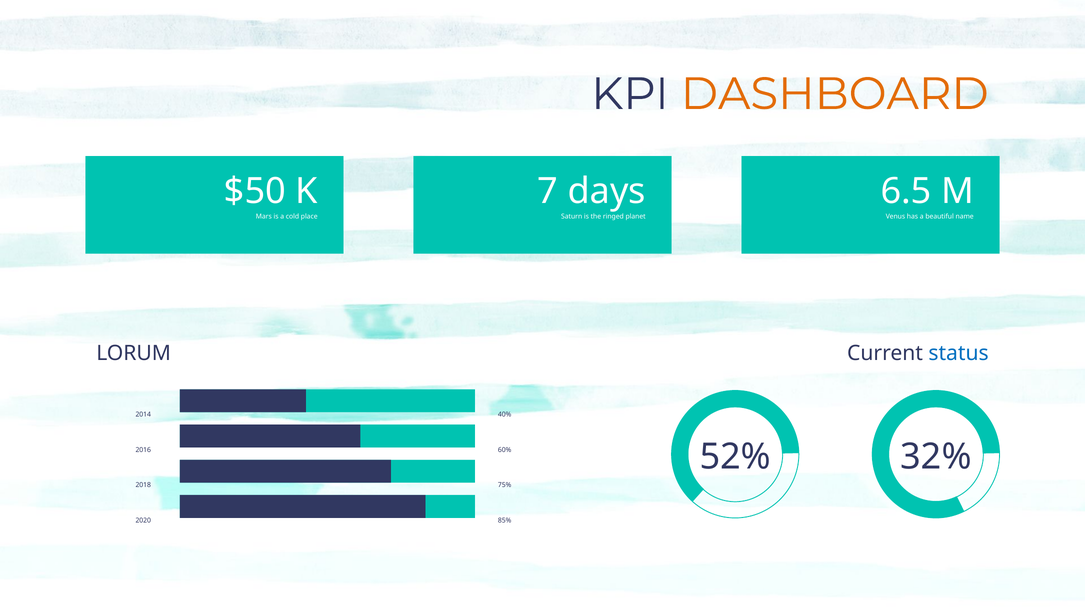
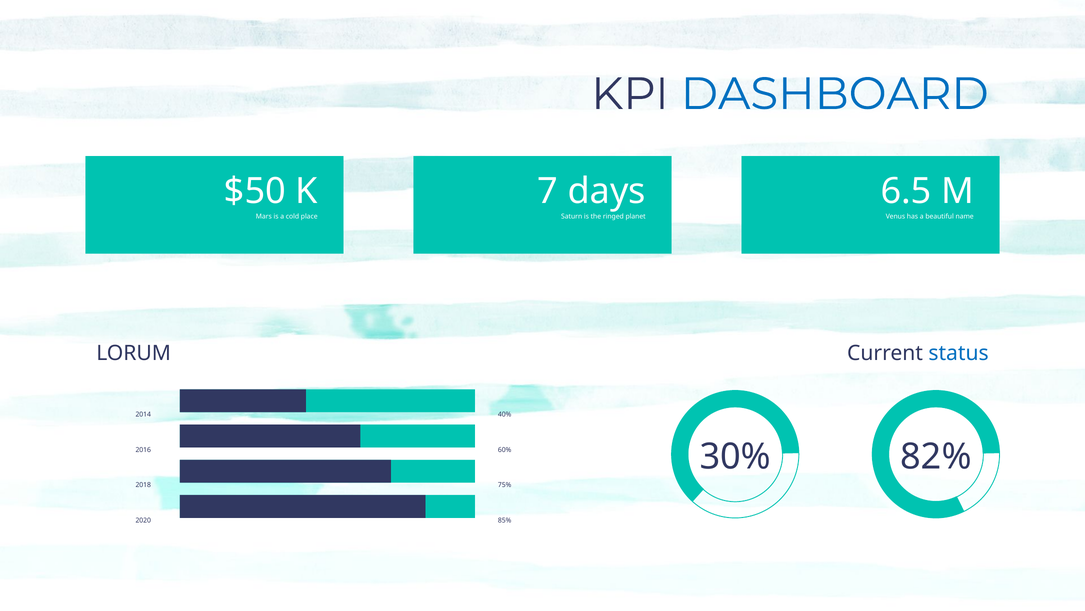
DASHBOARD colour: orange -> blue (835, 94)
52%: 52% -> 30% (735, 456)
32%: 32% -> 82% (936, 456)
